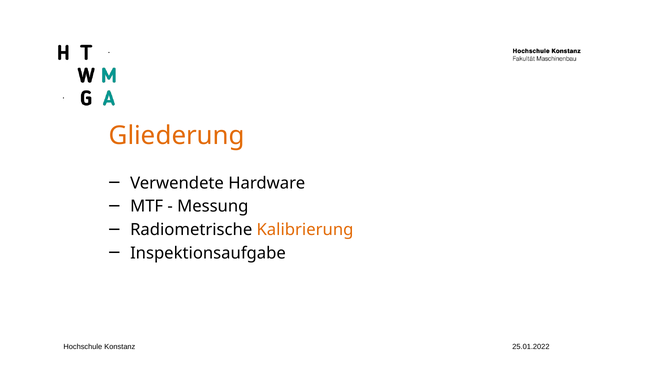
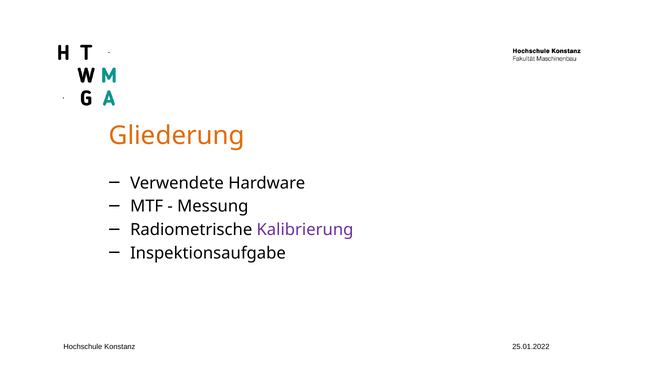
Kalibrierung colour: orange -> purple (305, 230)
